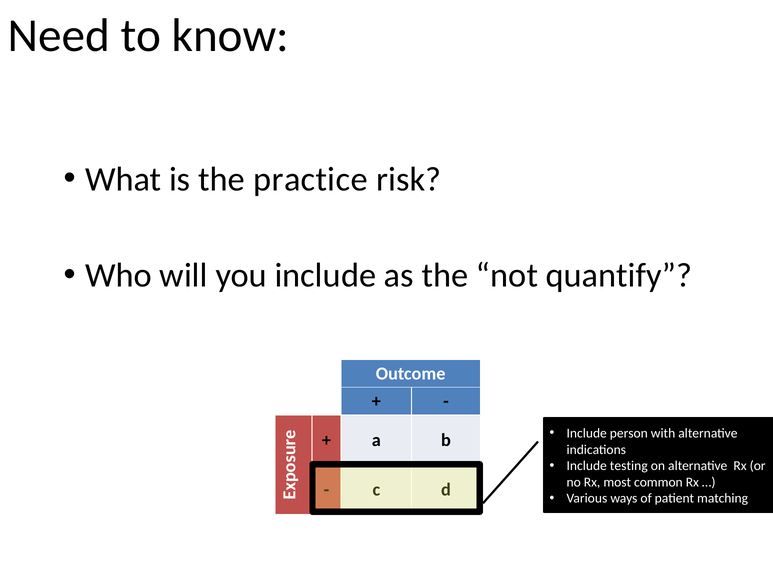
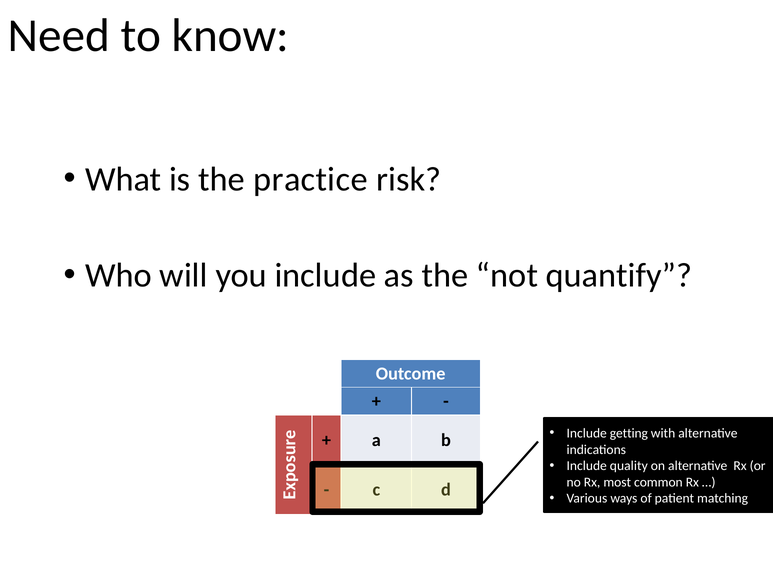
person: person -> getting (629, 433)
testing: testing -> quality (629, 466)
